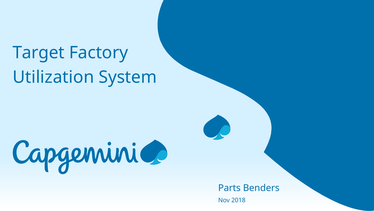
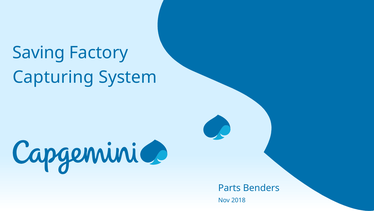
Target: Target -> Saving (39, 53)
Utilization: Utilization -> Capturing (53, 77)
